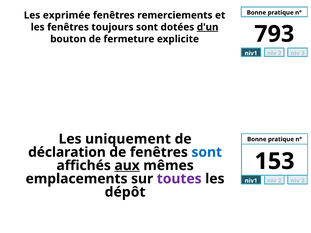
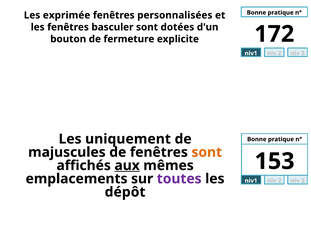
remerciements: remerciements -> personnalisées (175, 15)
toujours: toujours -> basculer (112, 27)
d'un underline: present -> none (208, 27)
793: 793 -> 172 (274, 34)
déclaration: déclaration -> majuscules (67, 152)
sont colour: blue -> orange (207, 152)
